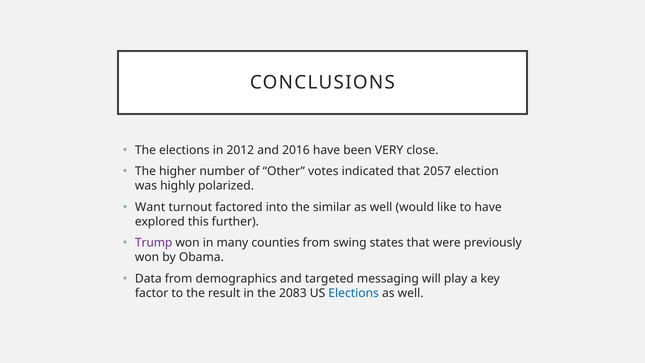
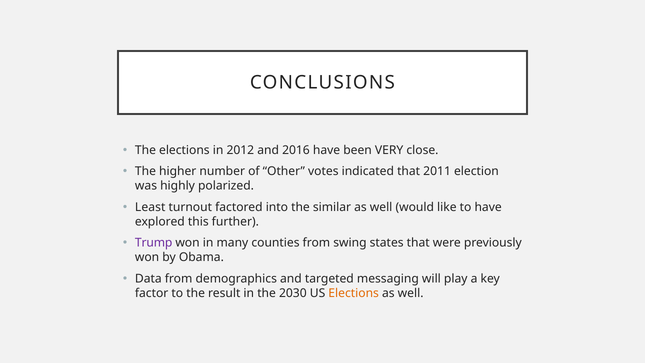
2057: 2057 -> 2011 (437, 171)
Want: Want -> Least (150, 207)
2083: 2083 -> 2030 (293, 293)
Elections colour: blue -> orange (354, 293)
